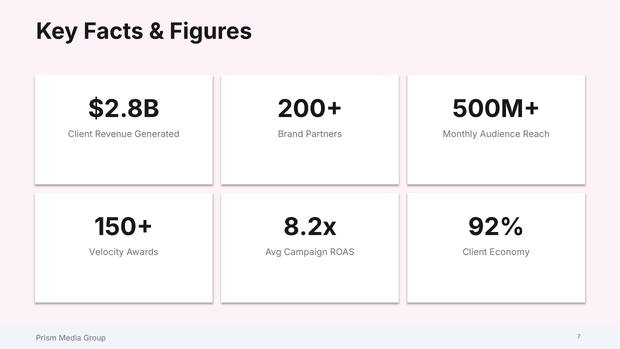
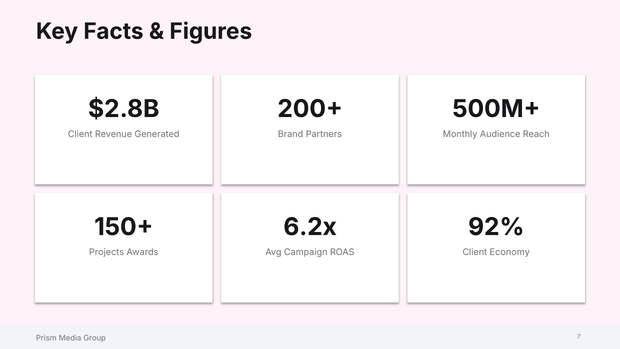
8.2x: 8.2x -> 6.2x (310, 227)
Velocity: Velocity -> Projects (107, 252)
